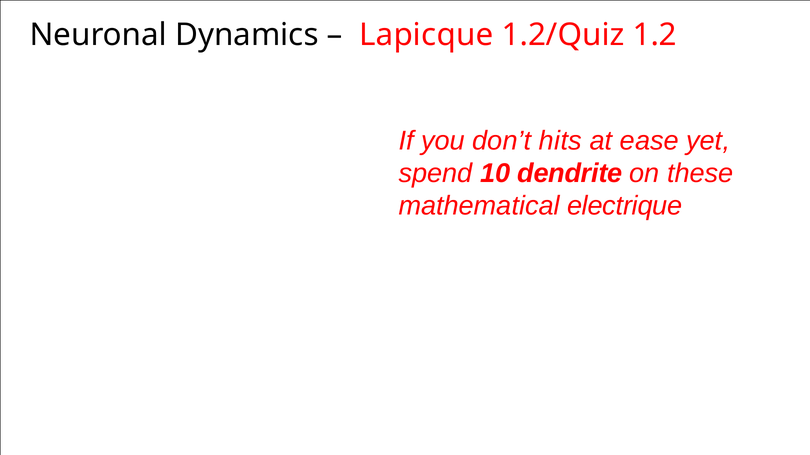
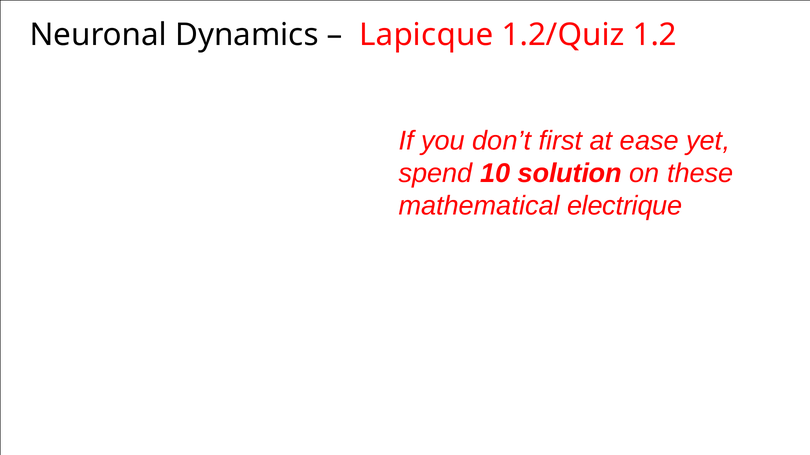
hits: hits -> first (561, 141)
dendrite: dendrite -> solution (570, 173)
